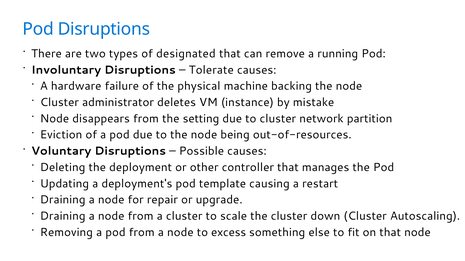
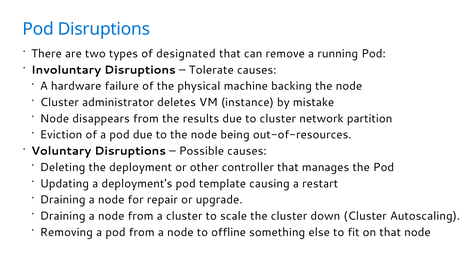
setting: setting -> results (201, 119)
excess: excess -> offline (229, 233)
